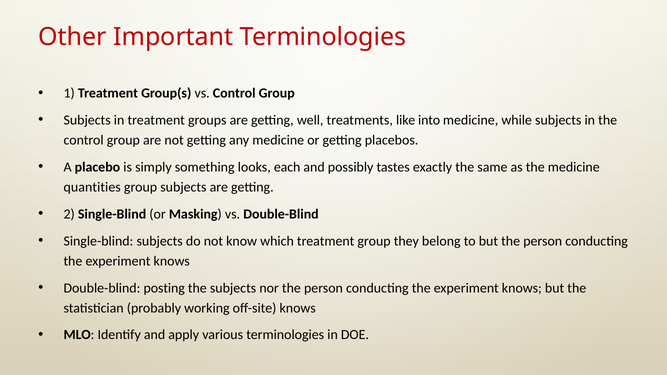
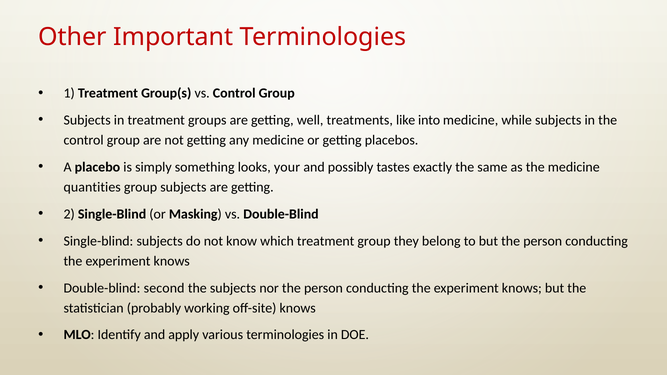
each: each -> your (287, 167)
posting: posting -> second (164, 288)
